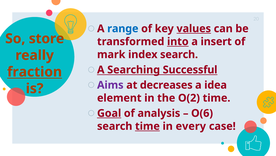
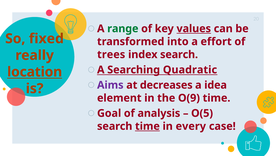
range colour: blue -> green (123, 29)
store: store -> fixed (46, 38)
into underline: present -> none (178, 41)
insert: insert -> effort (216, 41)
mark: mark -> trees (111, 54)
Successful: Successful -> Quadratic (190, 69)
fraction: fraction -> location (35, 72)
O(2: O(2 -> O(9 (189, 98)
Goal underline: present -> none (109, 113)
O(6: O(6 -> O(5 (202, 113)
